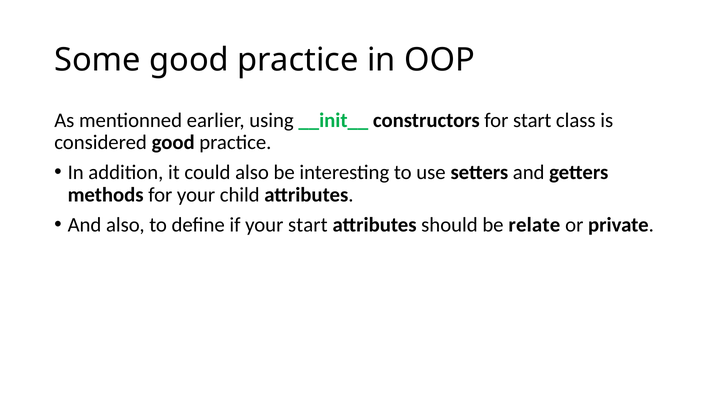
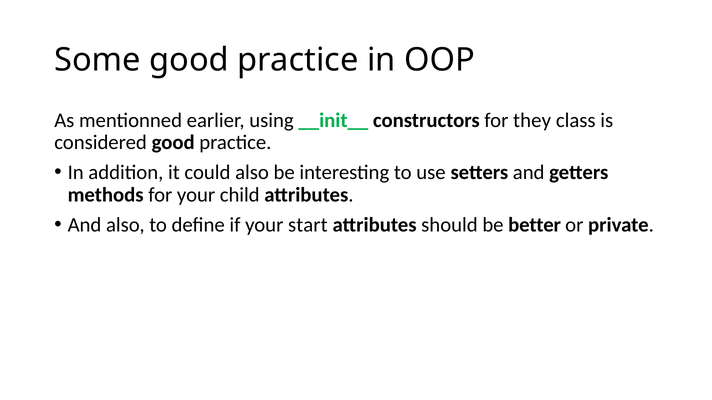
for start: start -> they (532, 120)
relate: relate -> better (535, 225)
